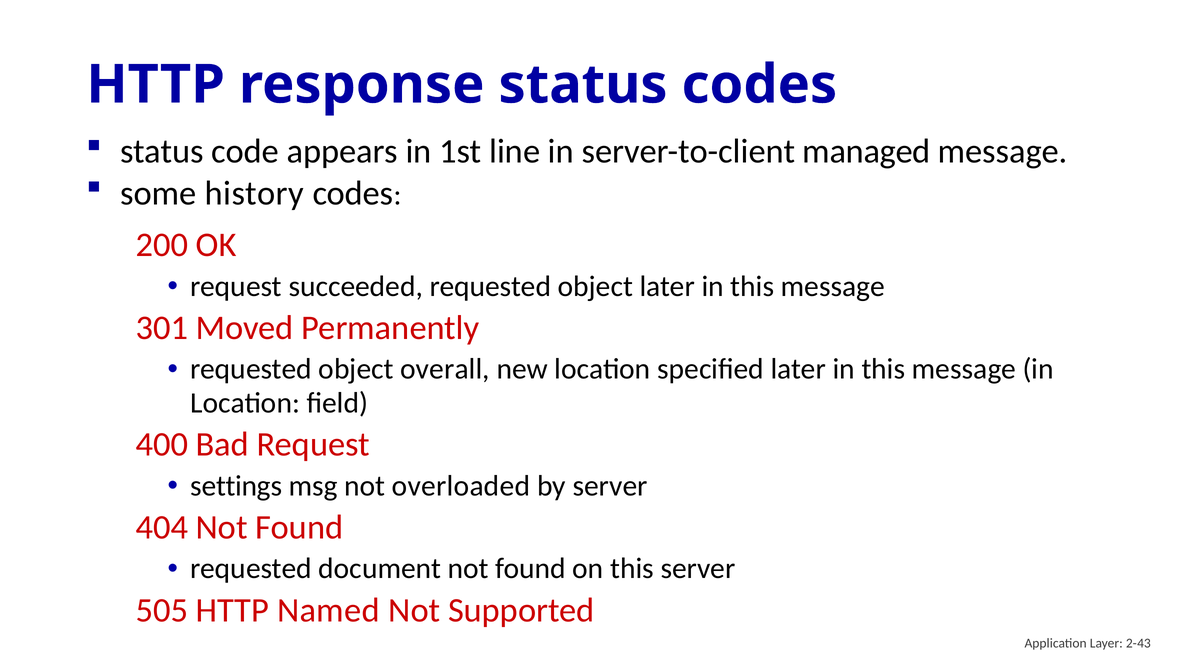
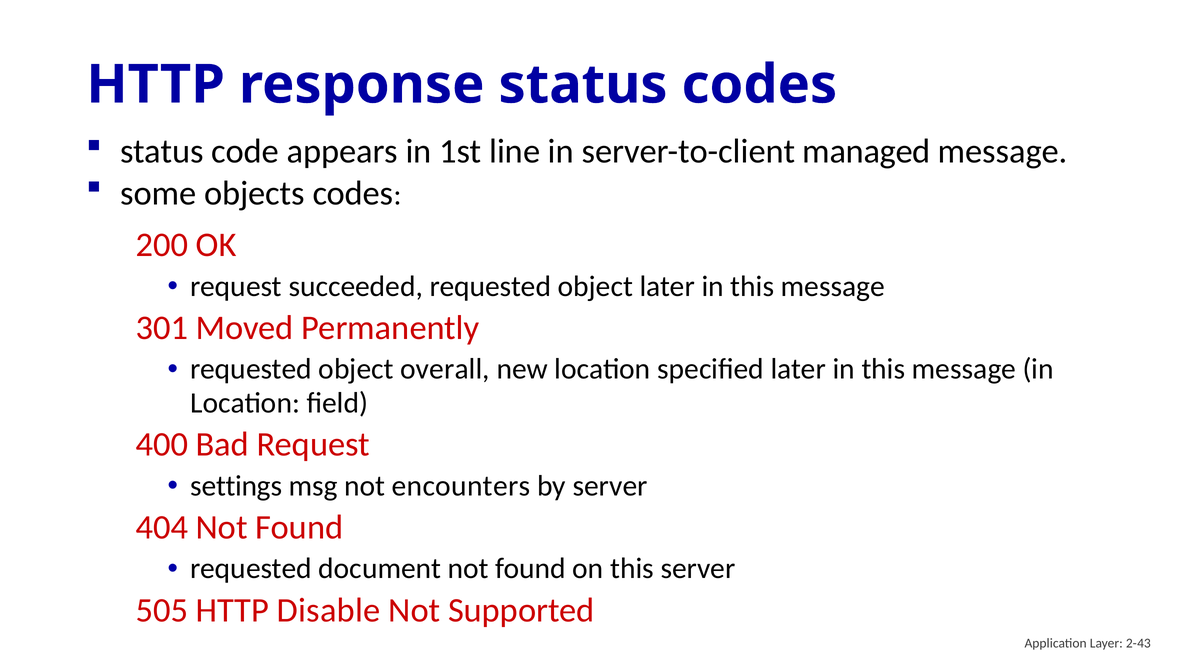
history: history -> objects (254, 193)
overloaded: overloaded -> encounters (461, 486)
Named: Named -> Disable (329, 610)
